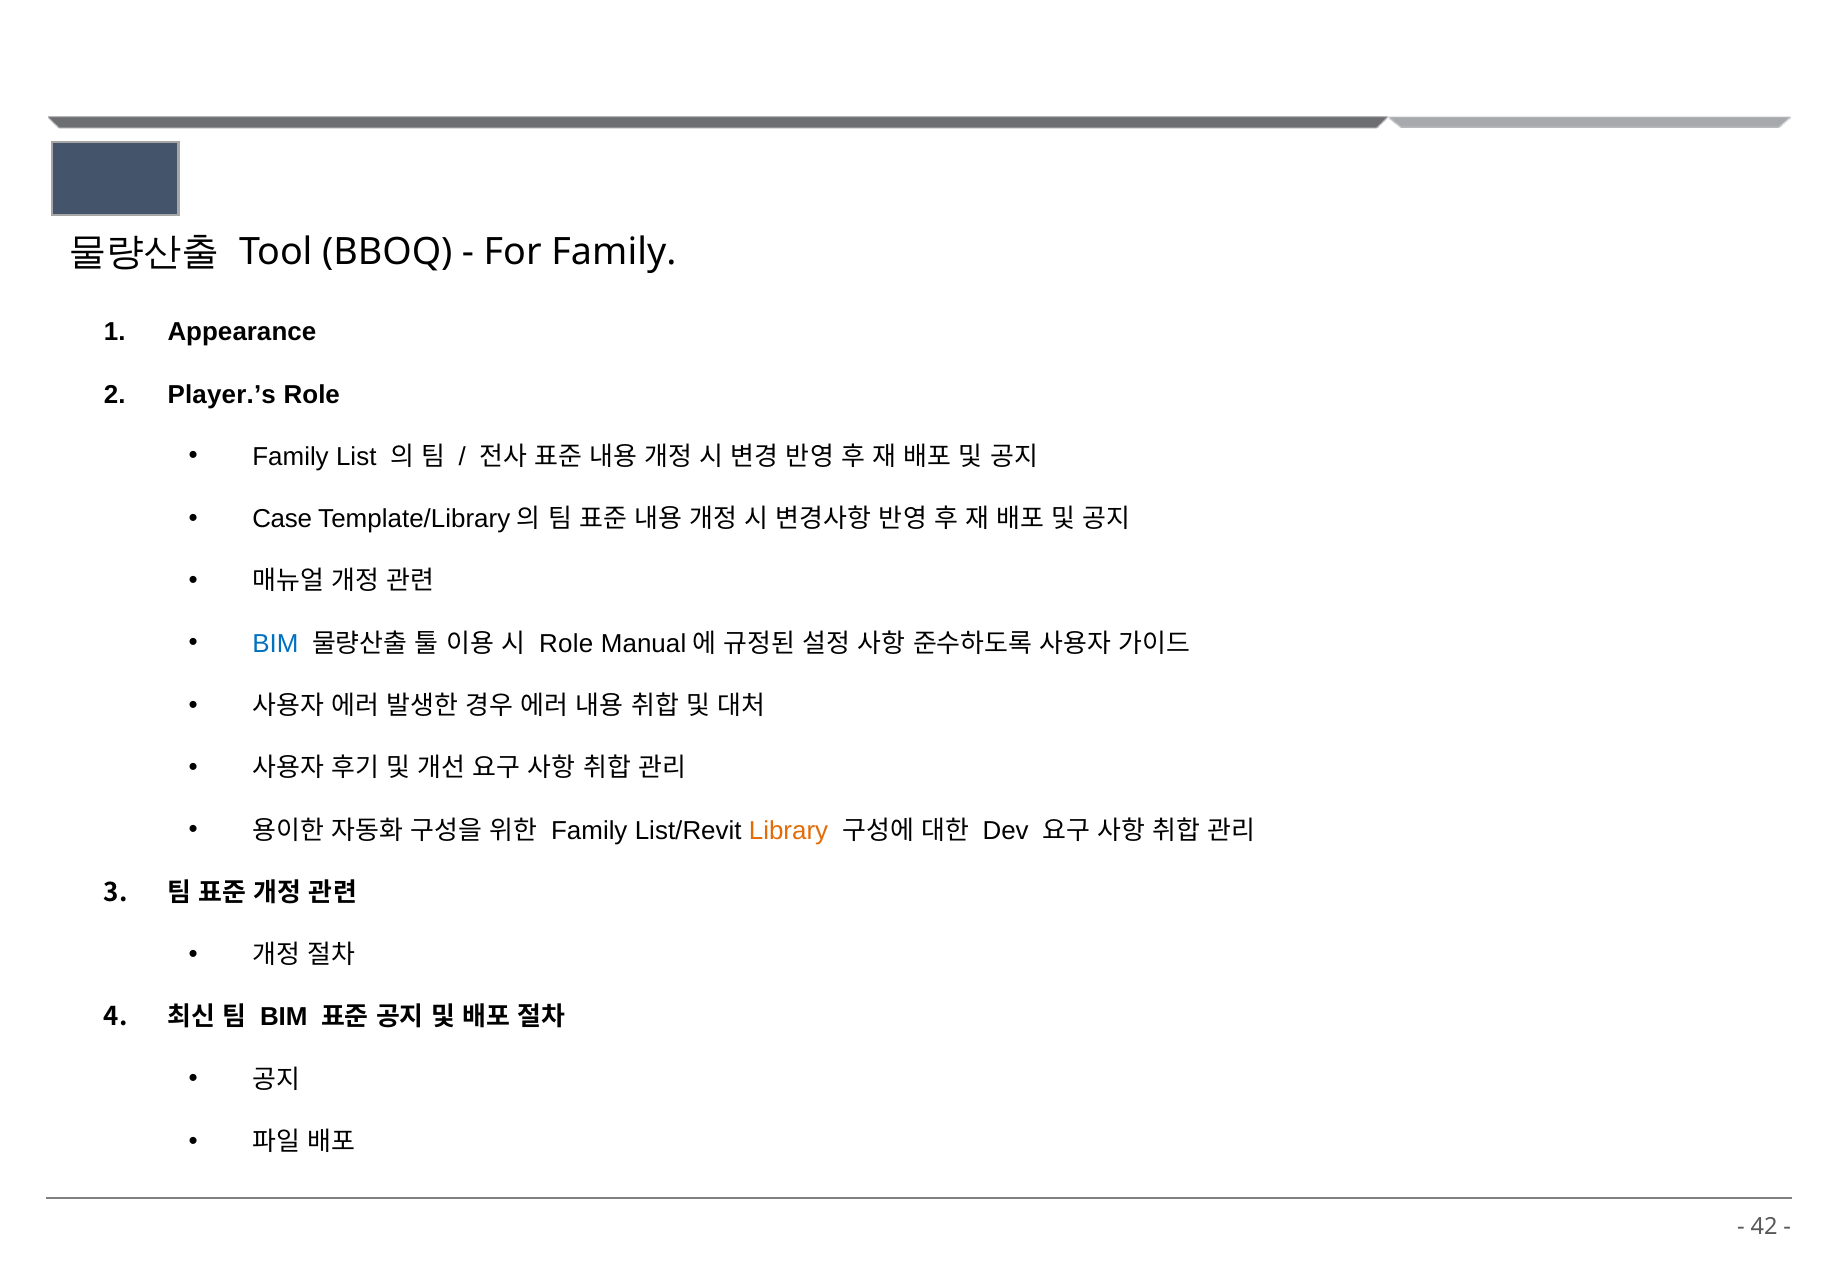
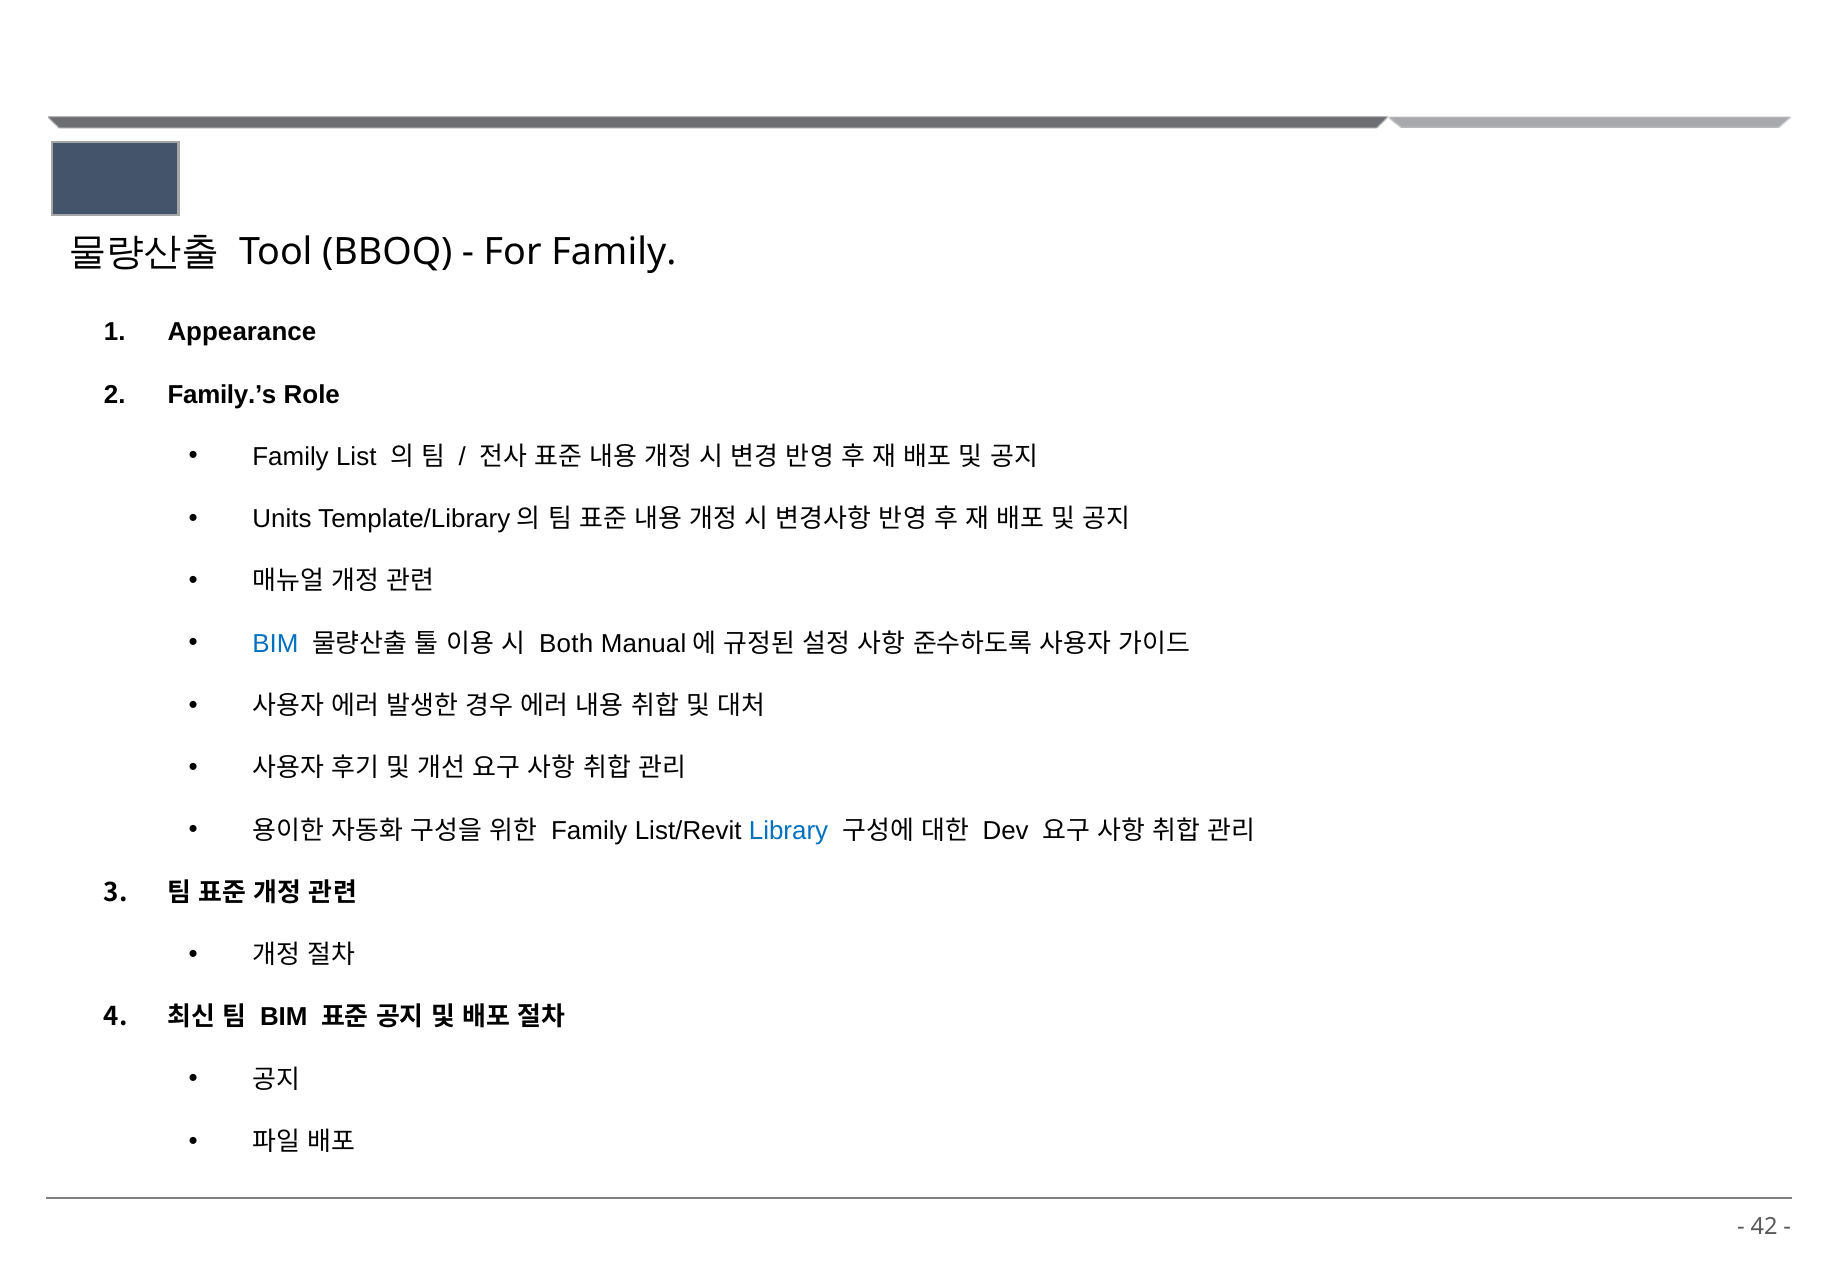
Player.’s: Player.’s -> Family.’s (222, 395)
Case: Case -> Units (282, 519)
Role: Role -> Both (566, 644)
Library colour: orange -> blue (789, 831)
